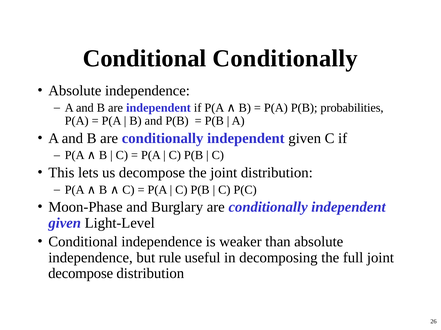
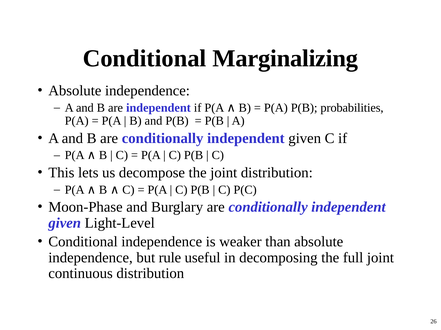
Conditional Conditionally: Conditionally -> Marginalizing (285, 59)
decompose: decompose -> continuous (81, 274)
